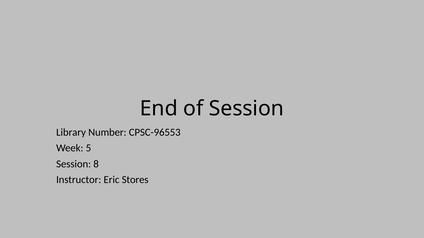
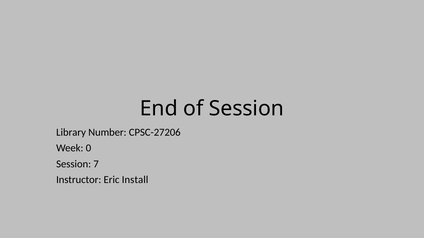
CPSC-96553: CPSC-96553 -> CPSC-27206 (155, 133)
5: 5 -> 0 (88, 148)
8: 8 -> 7 (96, 164)
Stores: Stores -> Install (135, 180)
